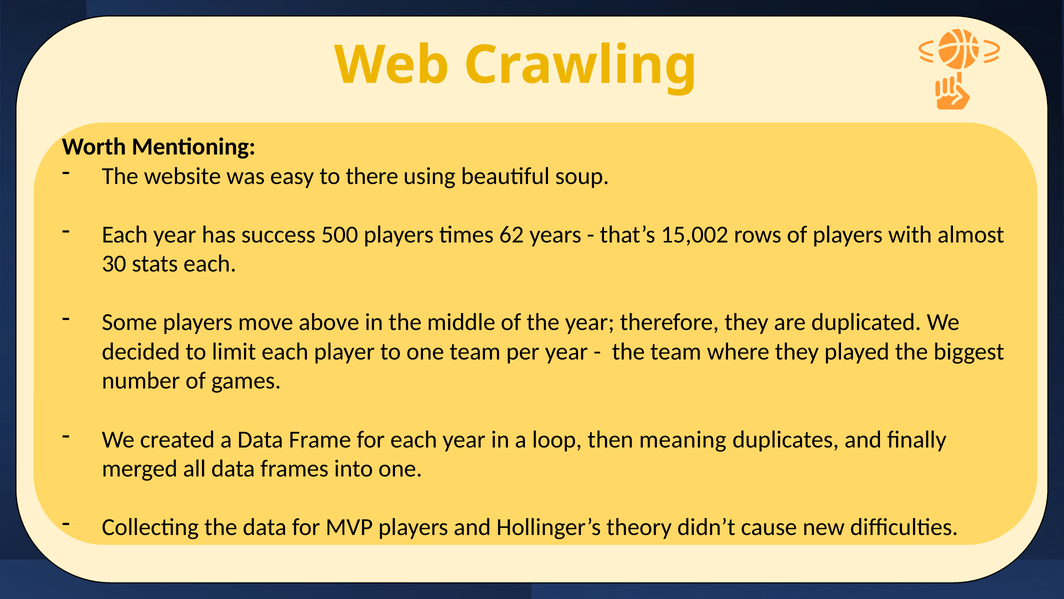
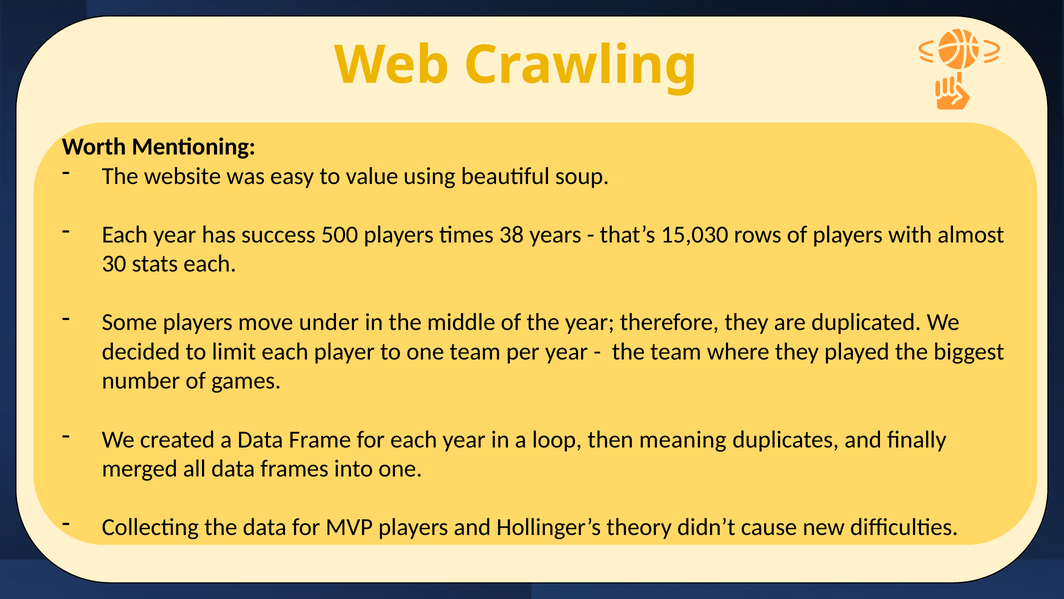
there: there -> value (372, 176)
62: 62 -> 38 (512, 234)
15,002: 15,002 -> 15,030 (695, 234)
above: above -> under (329, 322)
